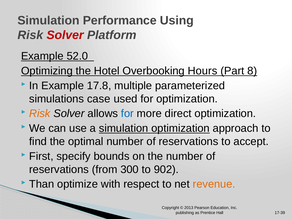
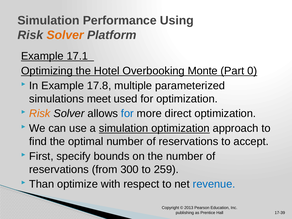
Solver colour: red -> orange (65, 35)
52.0: 52.0 -> 17.1 (77, 56)
Hours: Hours -> Monte (203, 71)
8: 8 -> 0 (252, 71)
case: case -> meet (99, 99)
902: 902 -> 259 (166, 169)
revenue colour: orange -> blue (214, 184)
